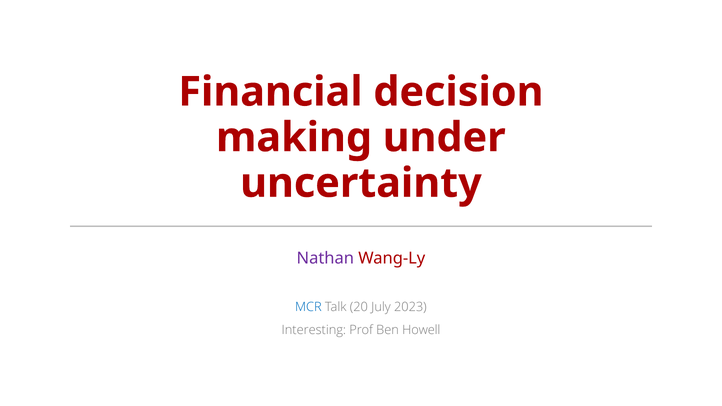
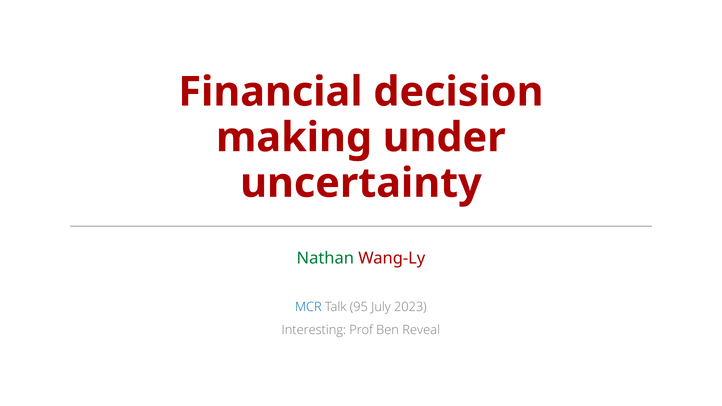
Nathan colour: purple -> green (325, 258)
20: 20 -> 95 (359, 307)
Howell: Howell -> Reveal (421, 330)
